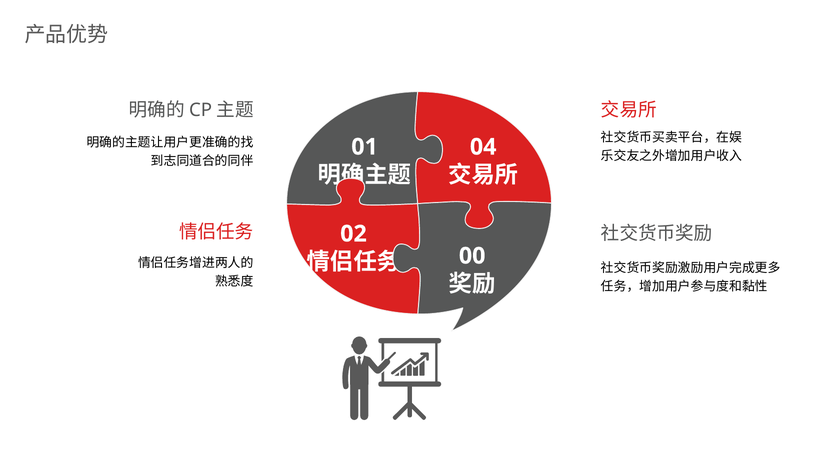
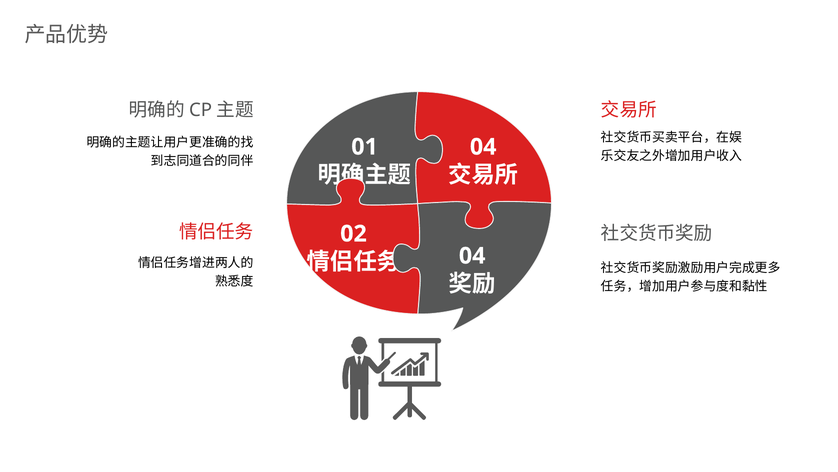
00: 00 -> 04 (472, 256)
